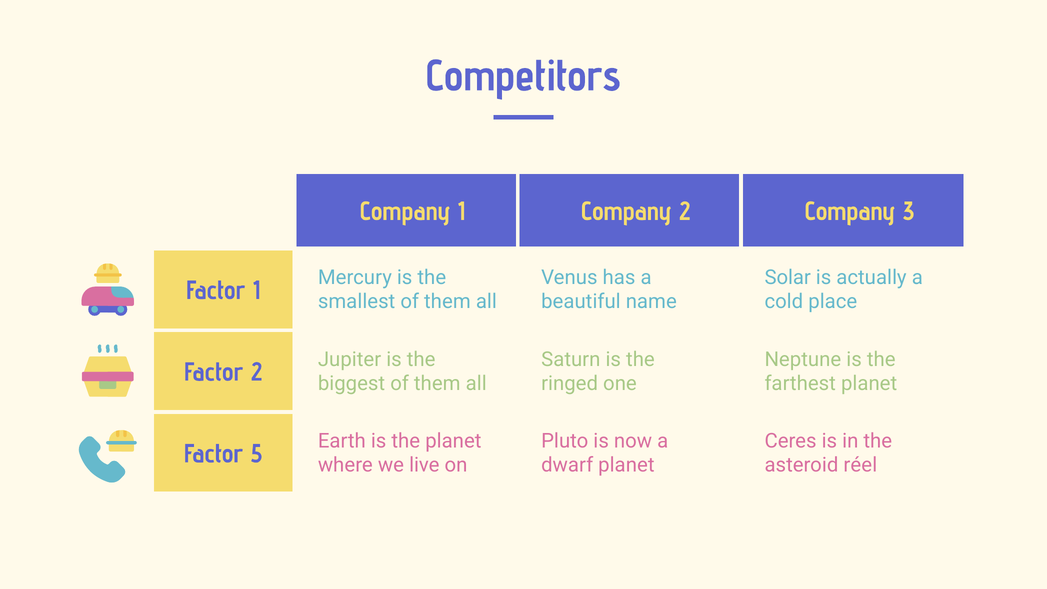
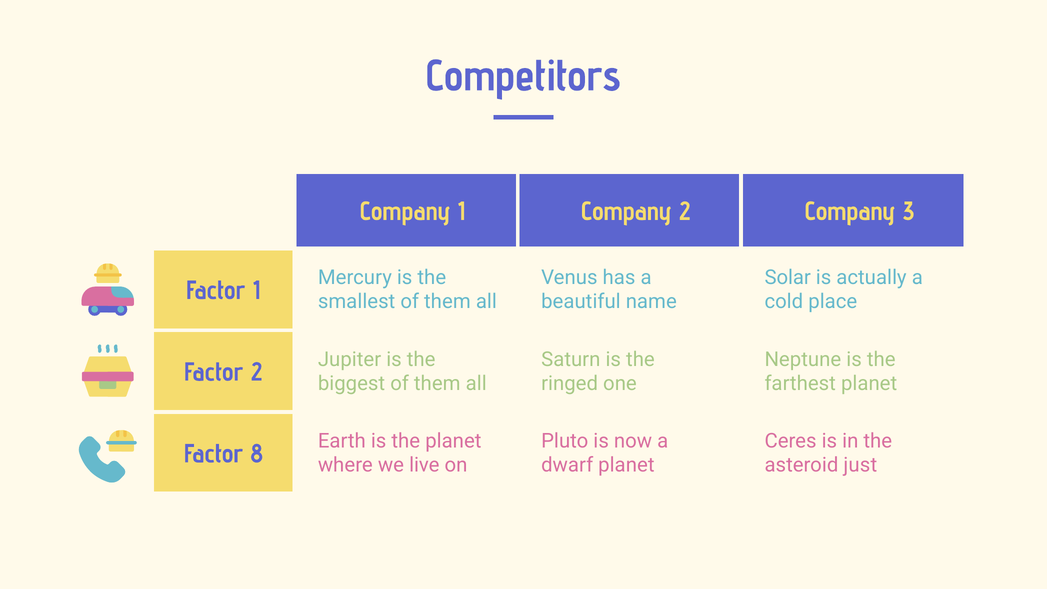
5: 5 -> 8 (257, 454)
réel: réel -> just (860, 465)
